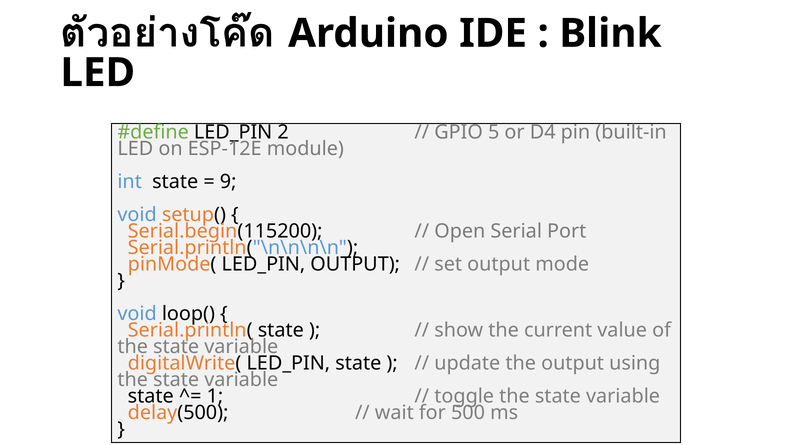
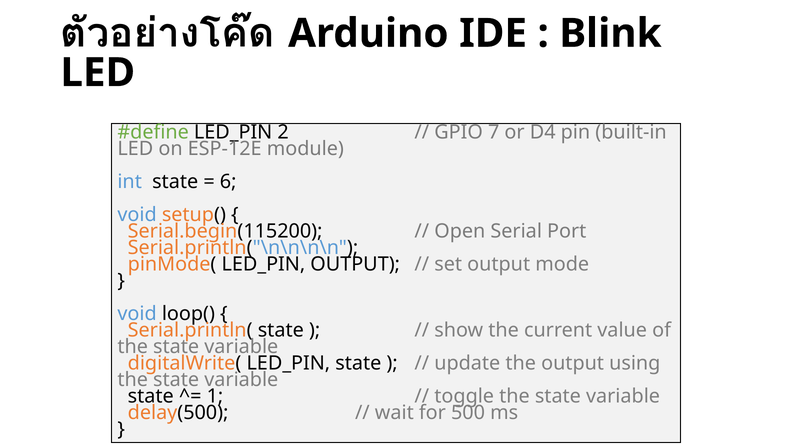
5: 5 -> 7 (494, 133)
9: 9 -> 6 (228, 182)
